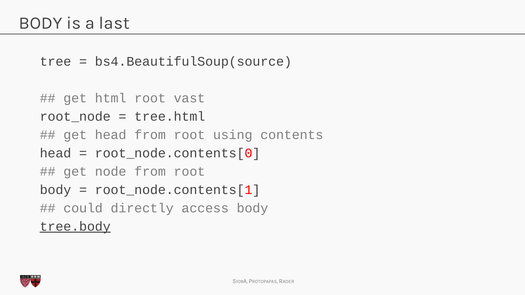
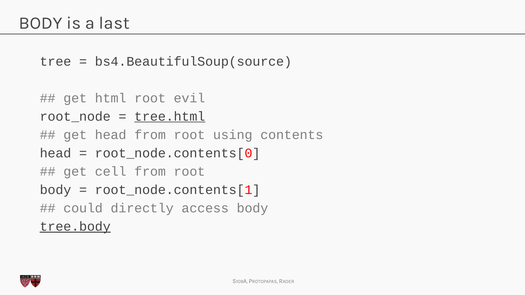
vast: vast -> evil (189, 98)
tree.html underline: none -> present (170, 117)
node: node -> cell (111, 172)
